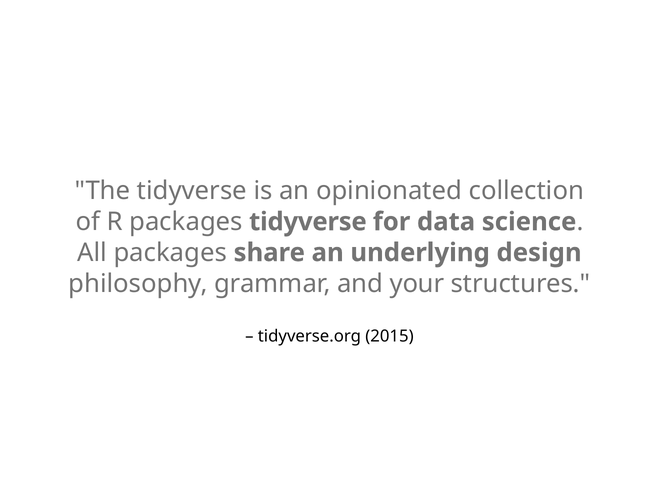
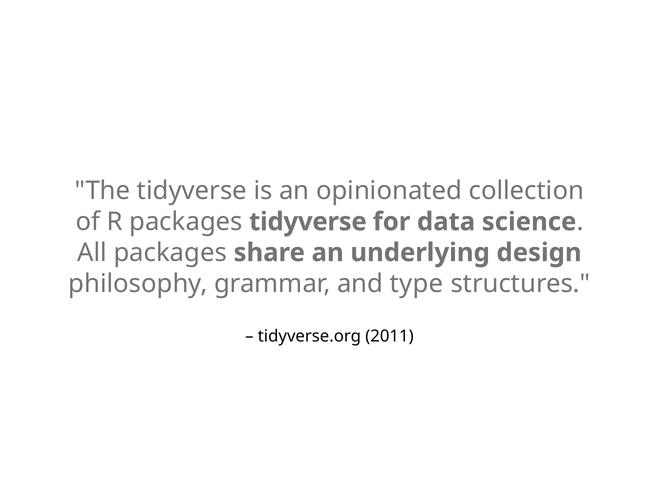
your: your -> type (417, 284)
2015: 2015 -> 2011 (389, 336)
